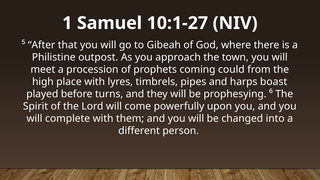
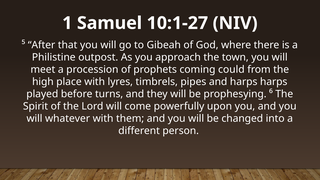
harps boast: boast -> harps (274, 82)
complete: complete -> whatever (68, 119)
